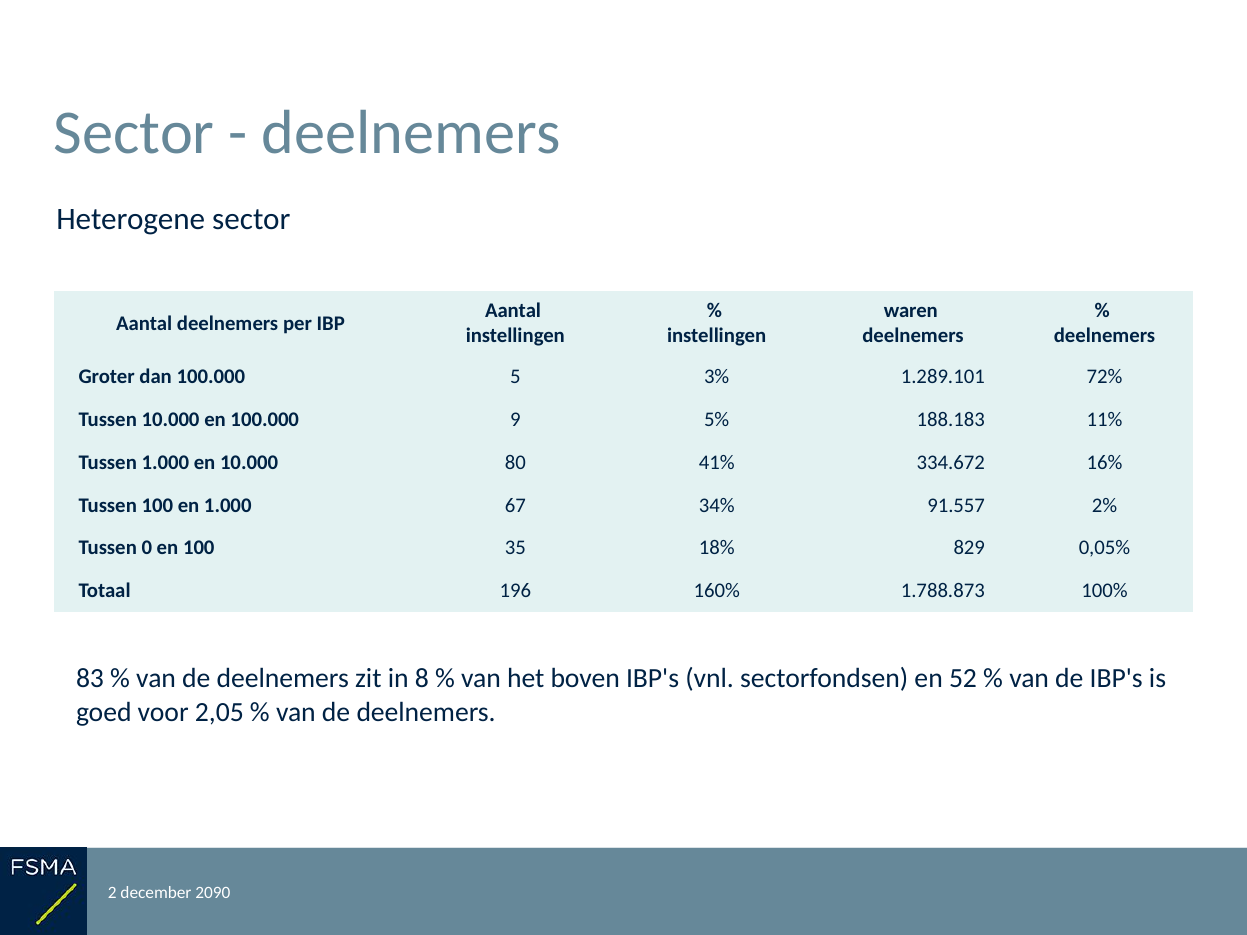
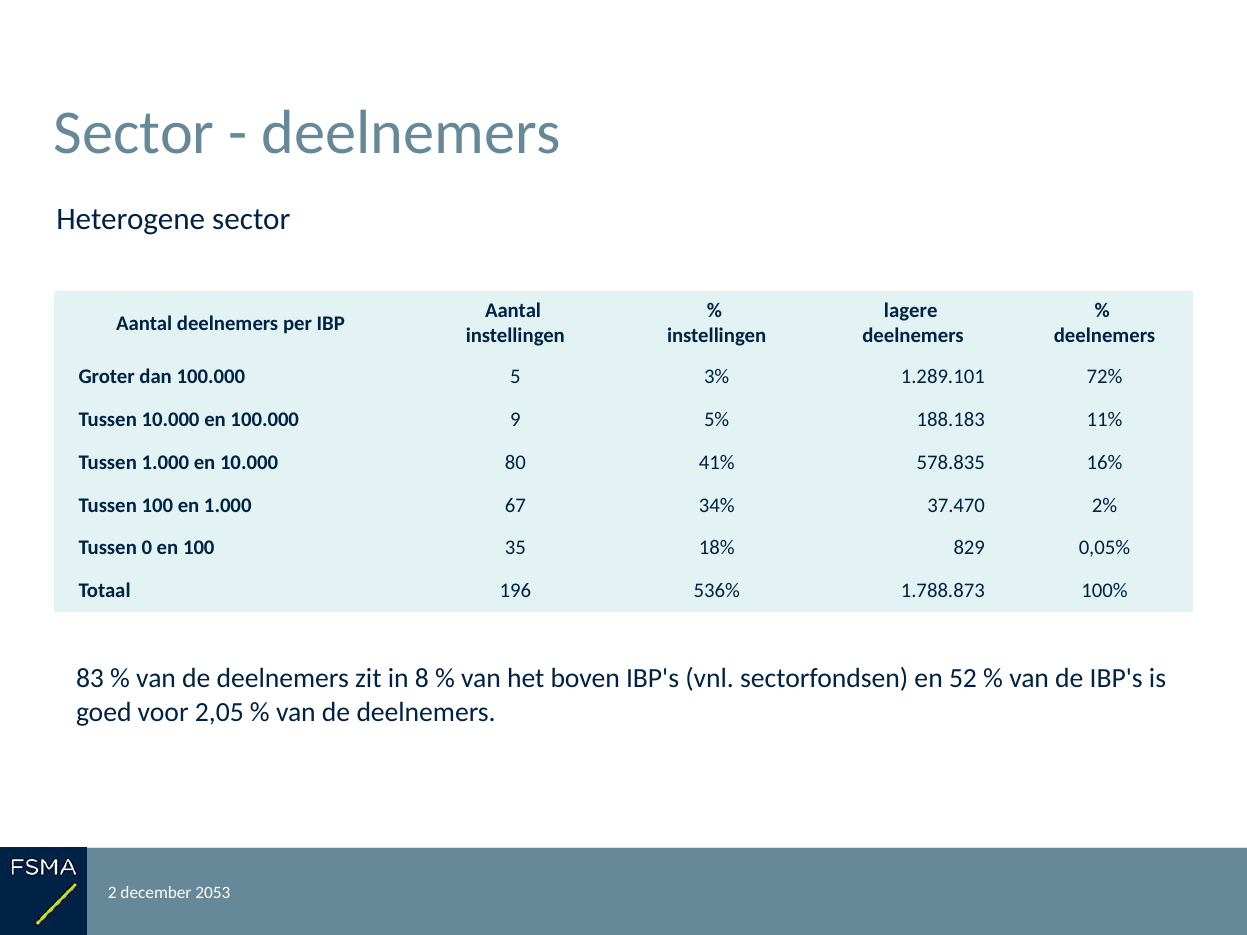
waren: waren -> lagere (911, 311)
334.672: 334.672 -> 578.835 (951, 463)
91.557: 91.557 -> 37.470 (956, 505)
160%: 160% -> 536% (717, 591)
2090: 2090 -> 2053 (213, 893)
